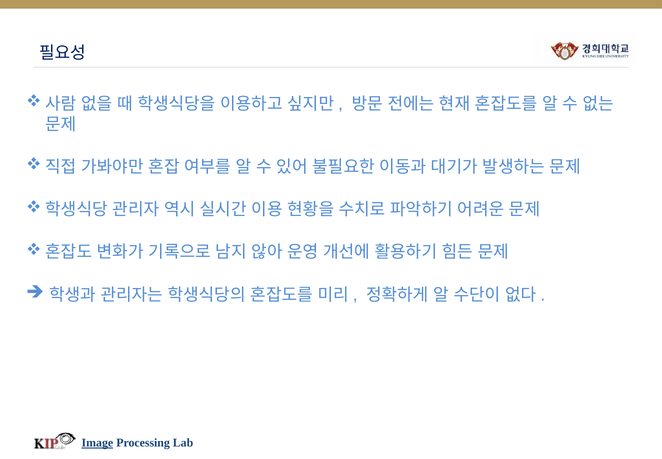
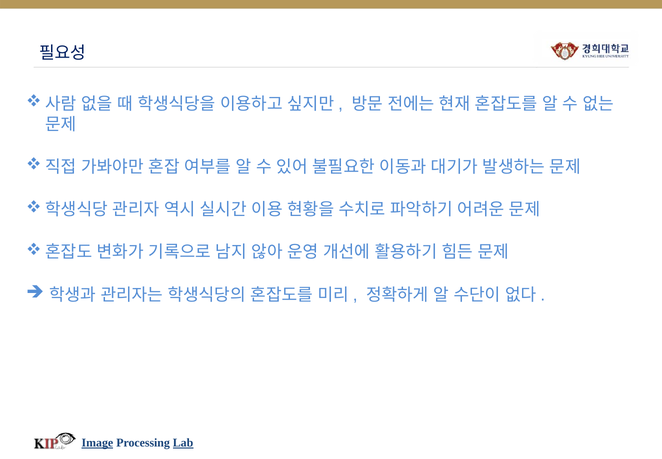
Lab underline: none -> present (183, 442)
